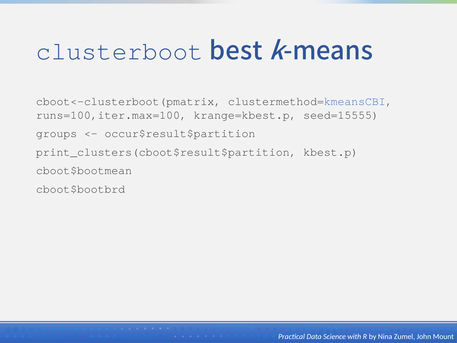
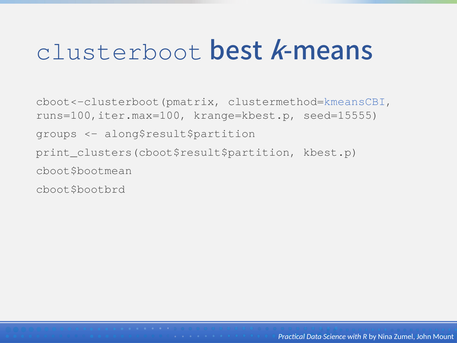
occur$result$partition: occur$result$partition -> along$result$partition (180, 133)
